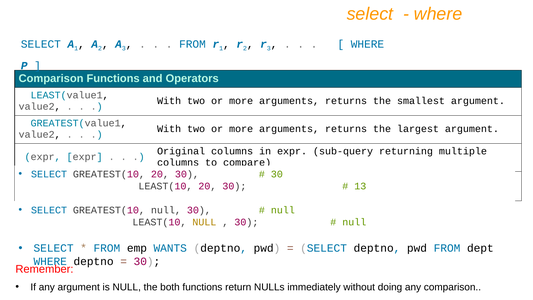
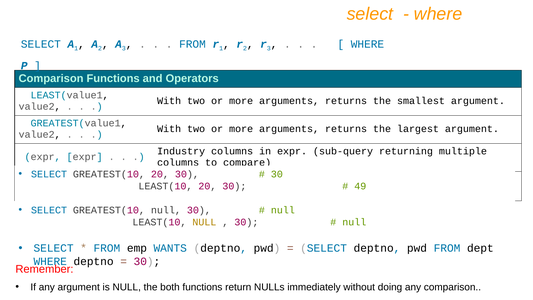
Original: Original -> Industry (181, 151)
13: 13 -> 49 (360, 186)
